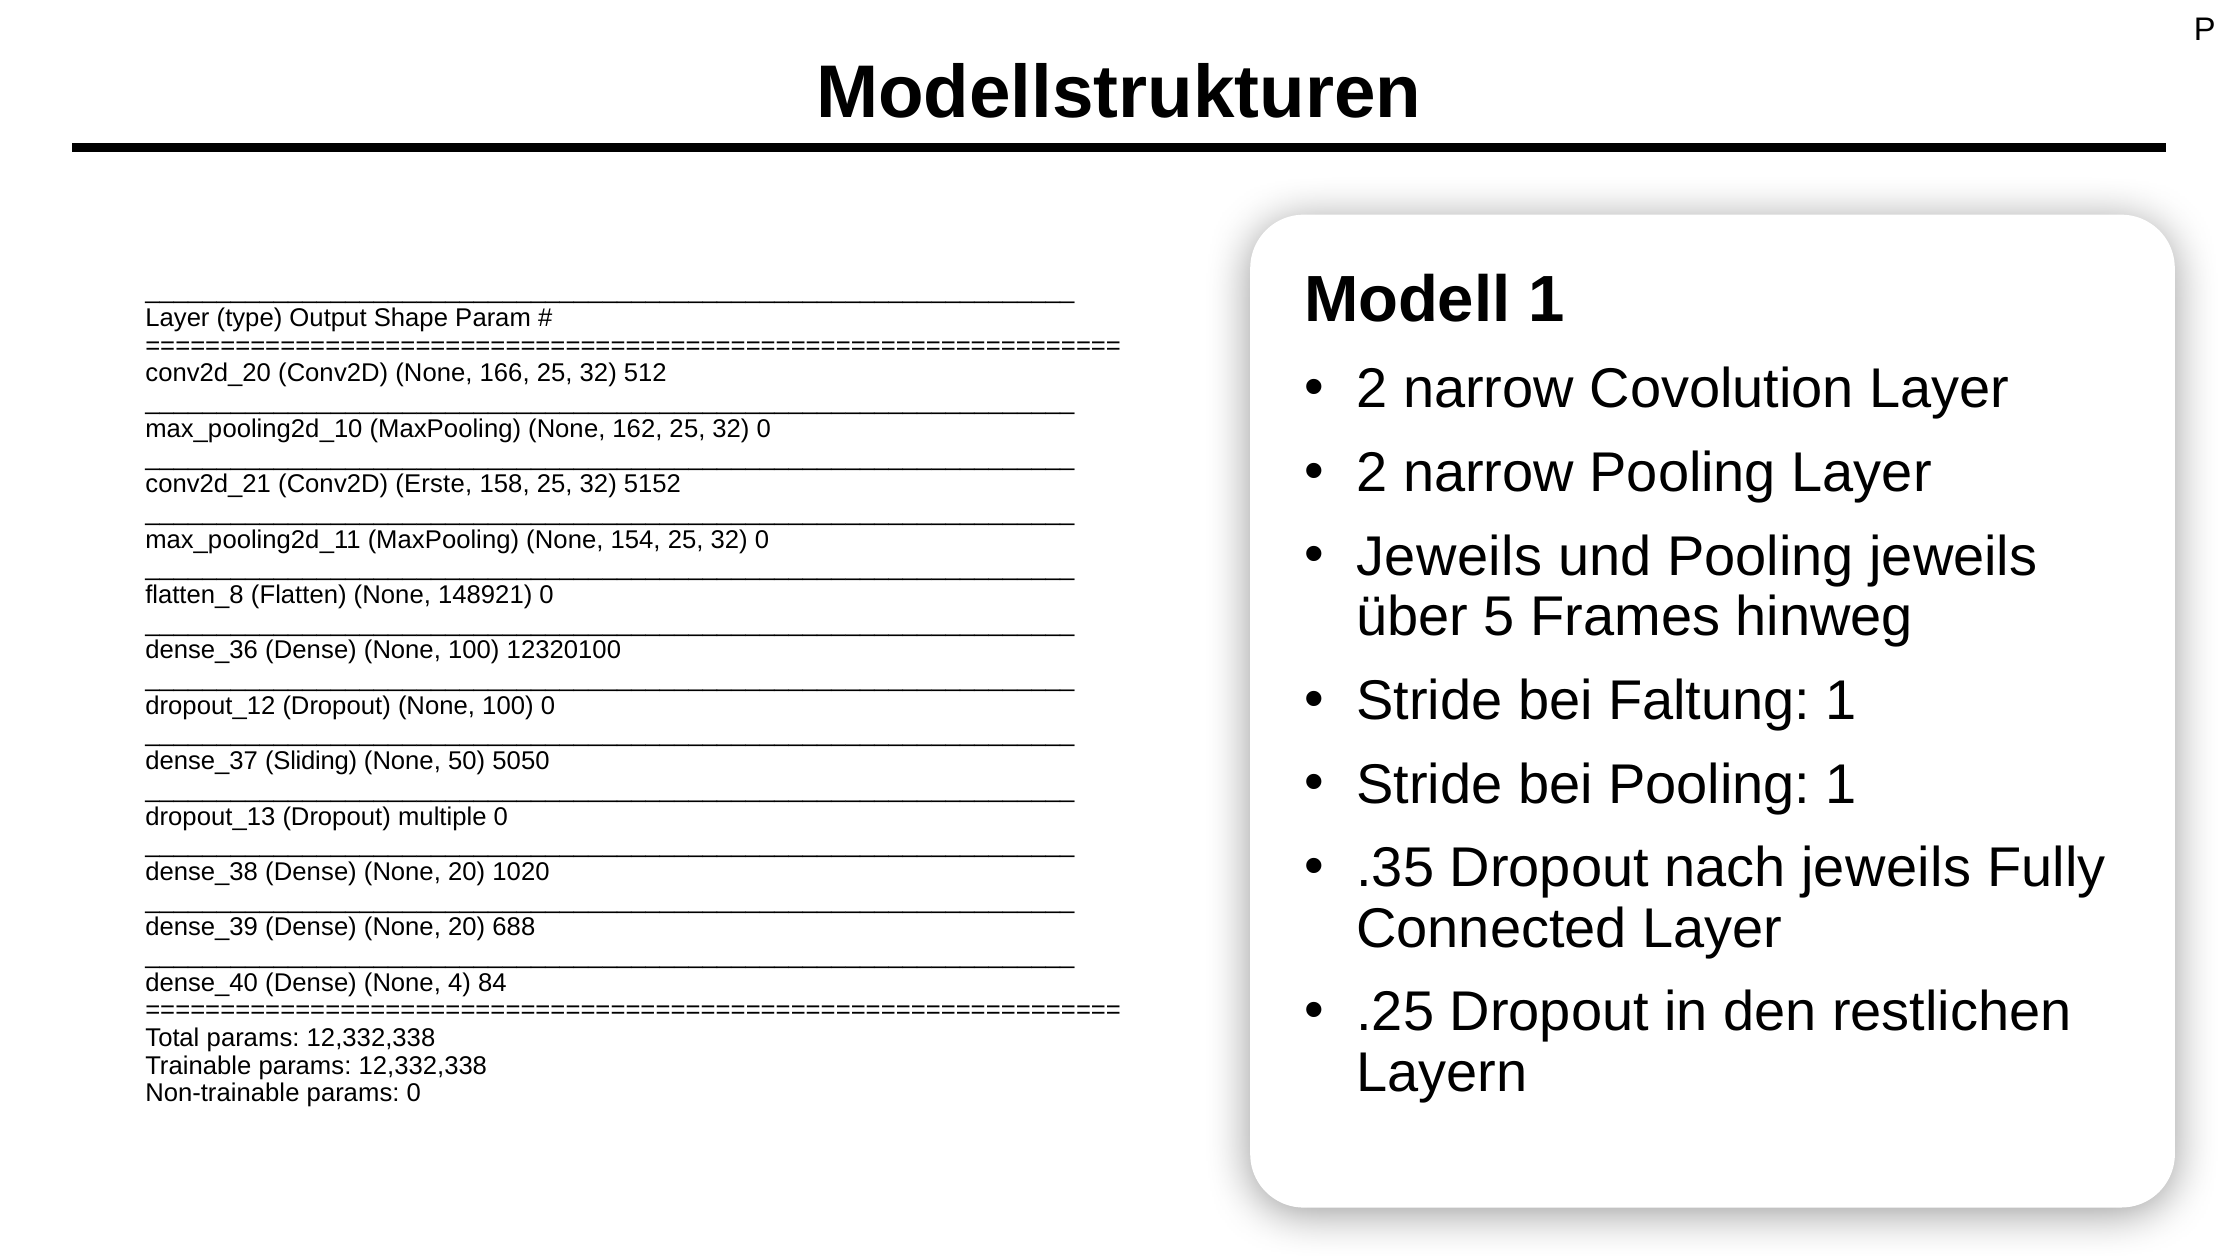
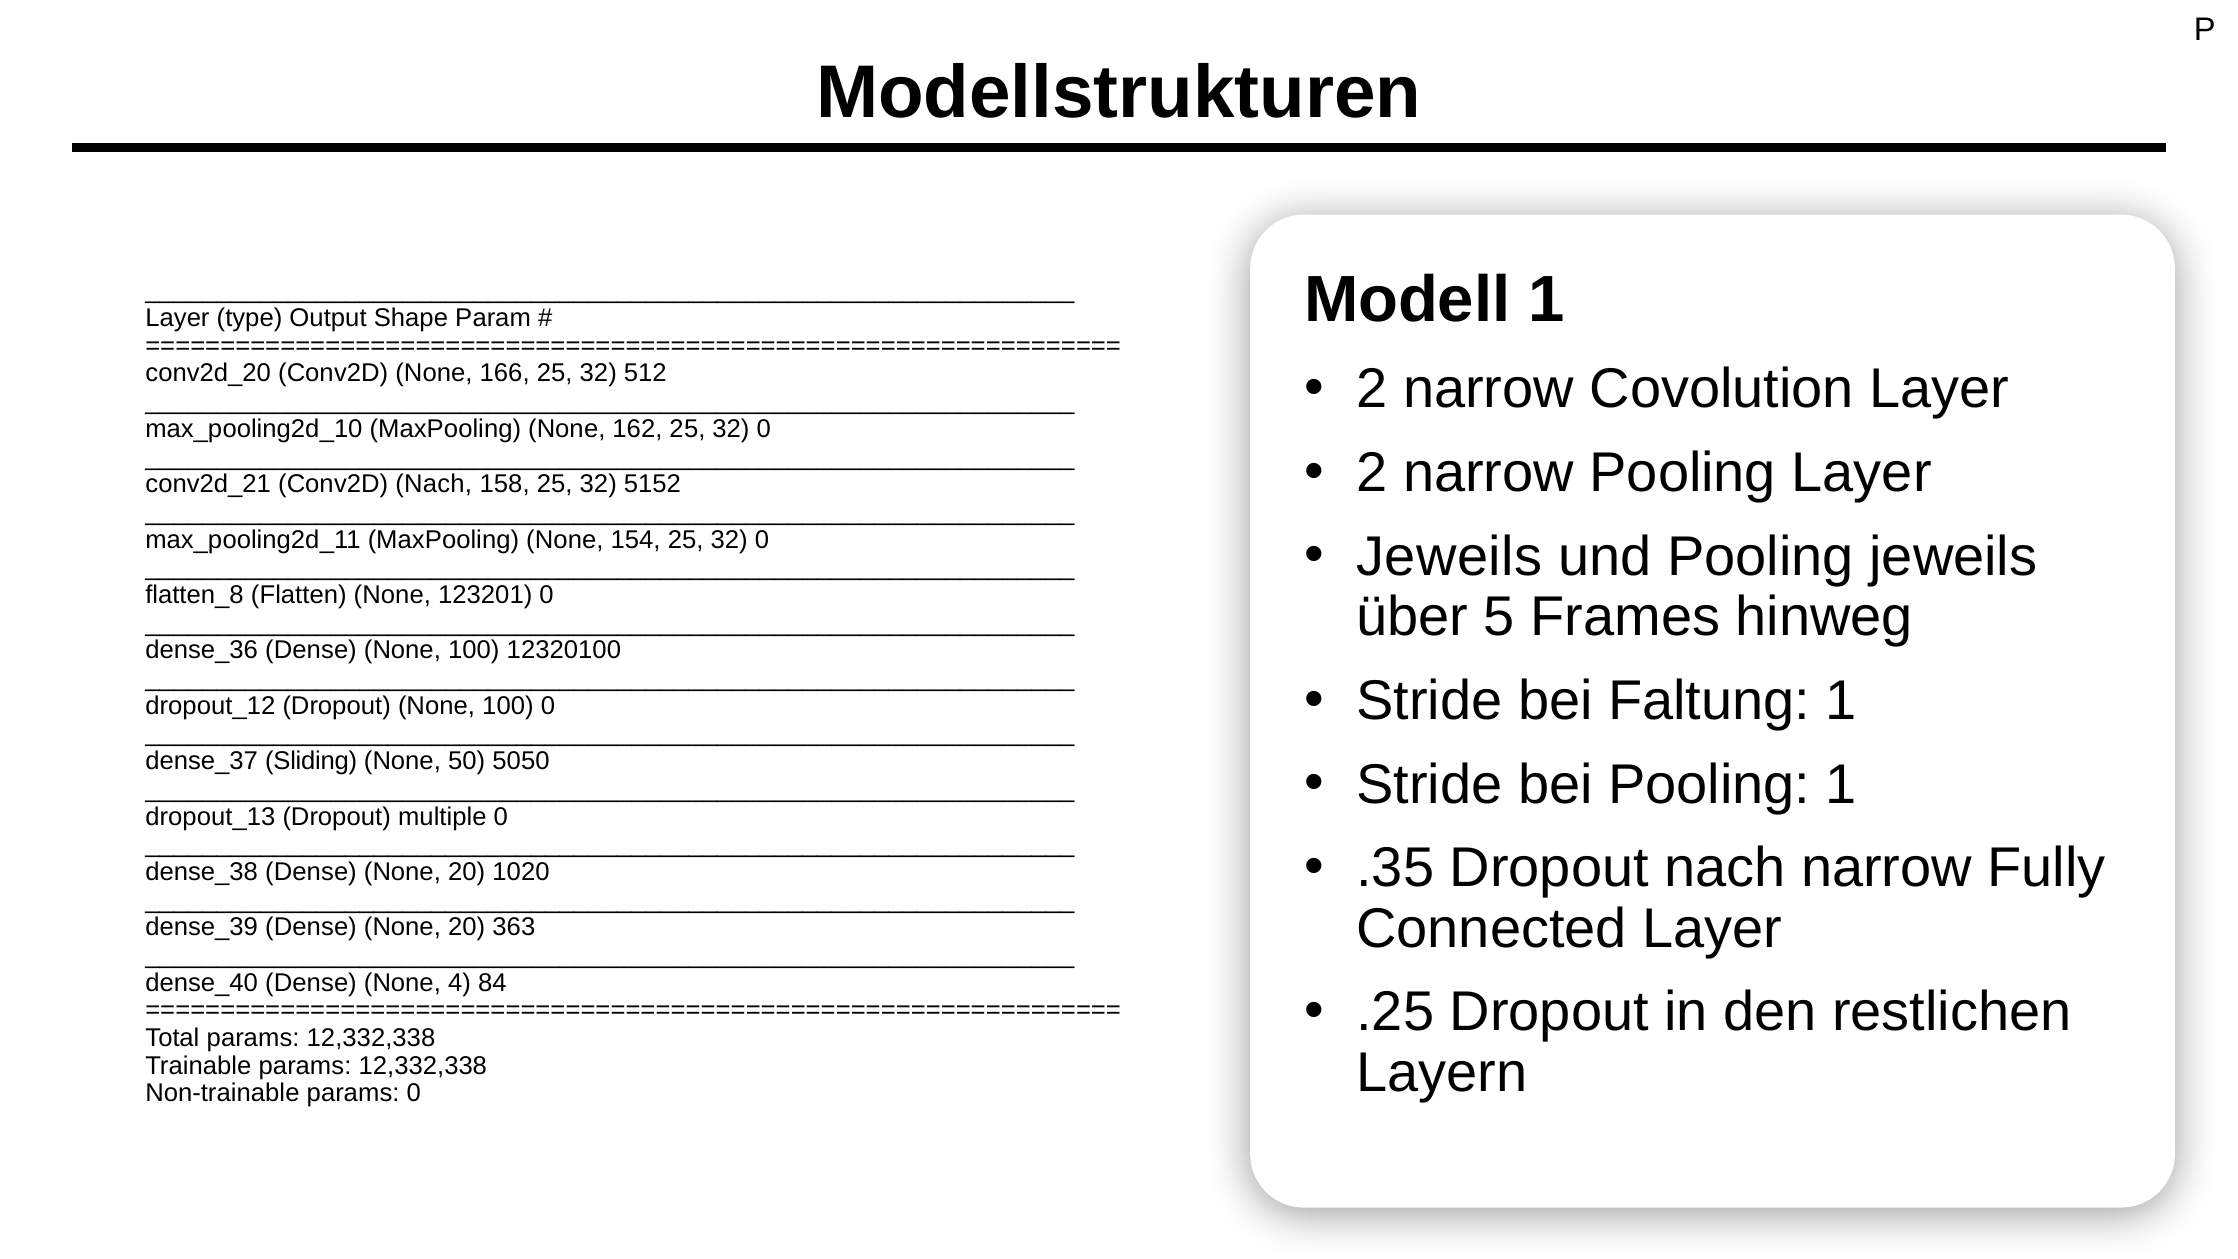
Conv2D Erste: Erste -> Nach (434, 484)
148921: 148921 -> 123201 (485, 595)
nach jeweils: jeweils -> narrow (1887, 868)
688: 688 -> 363 (514, 927)
